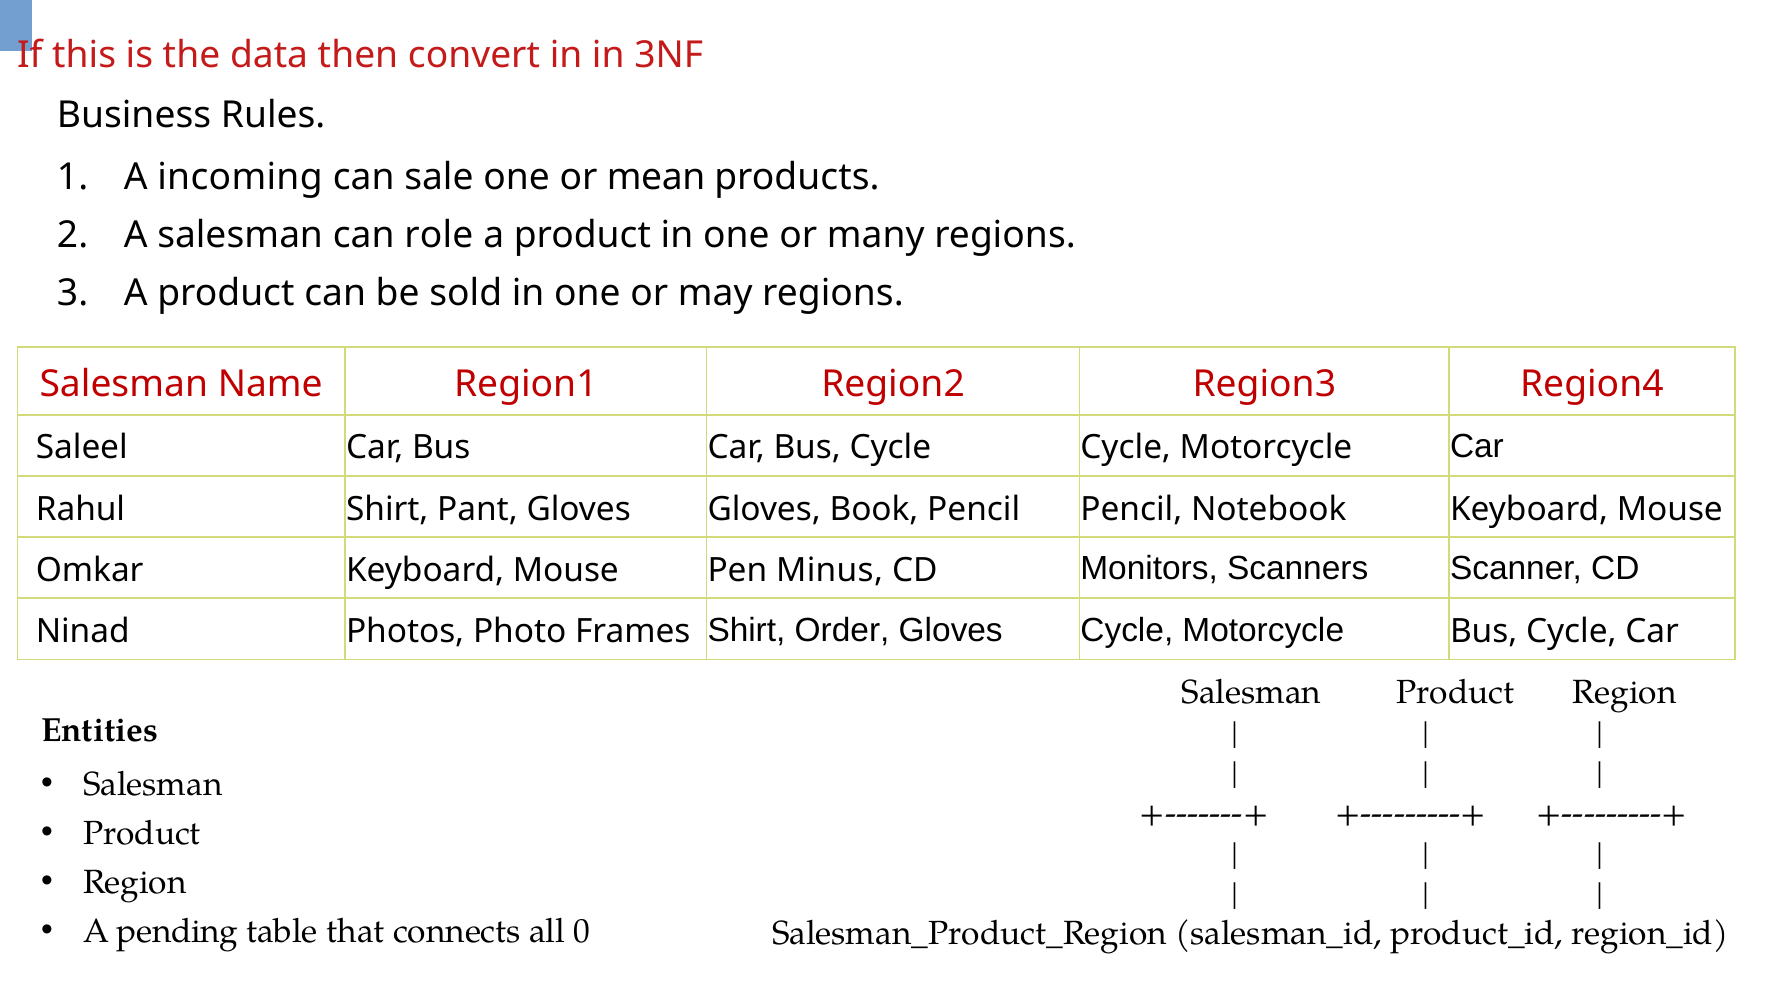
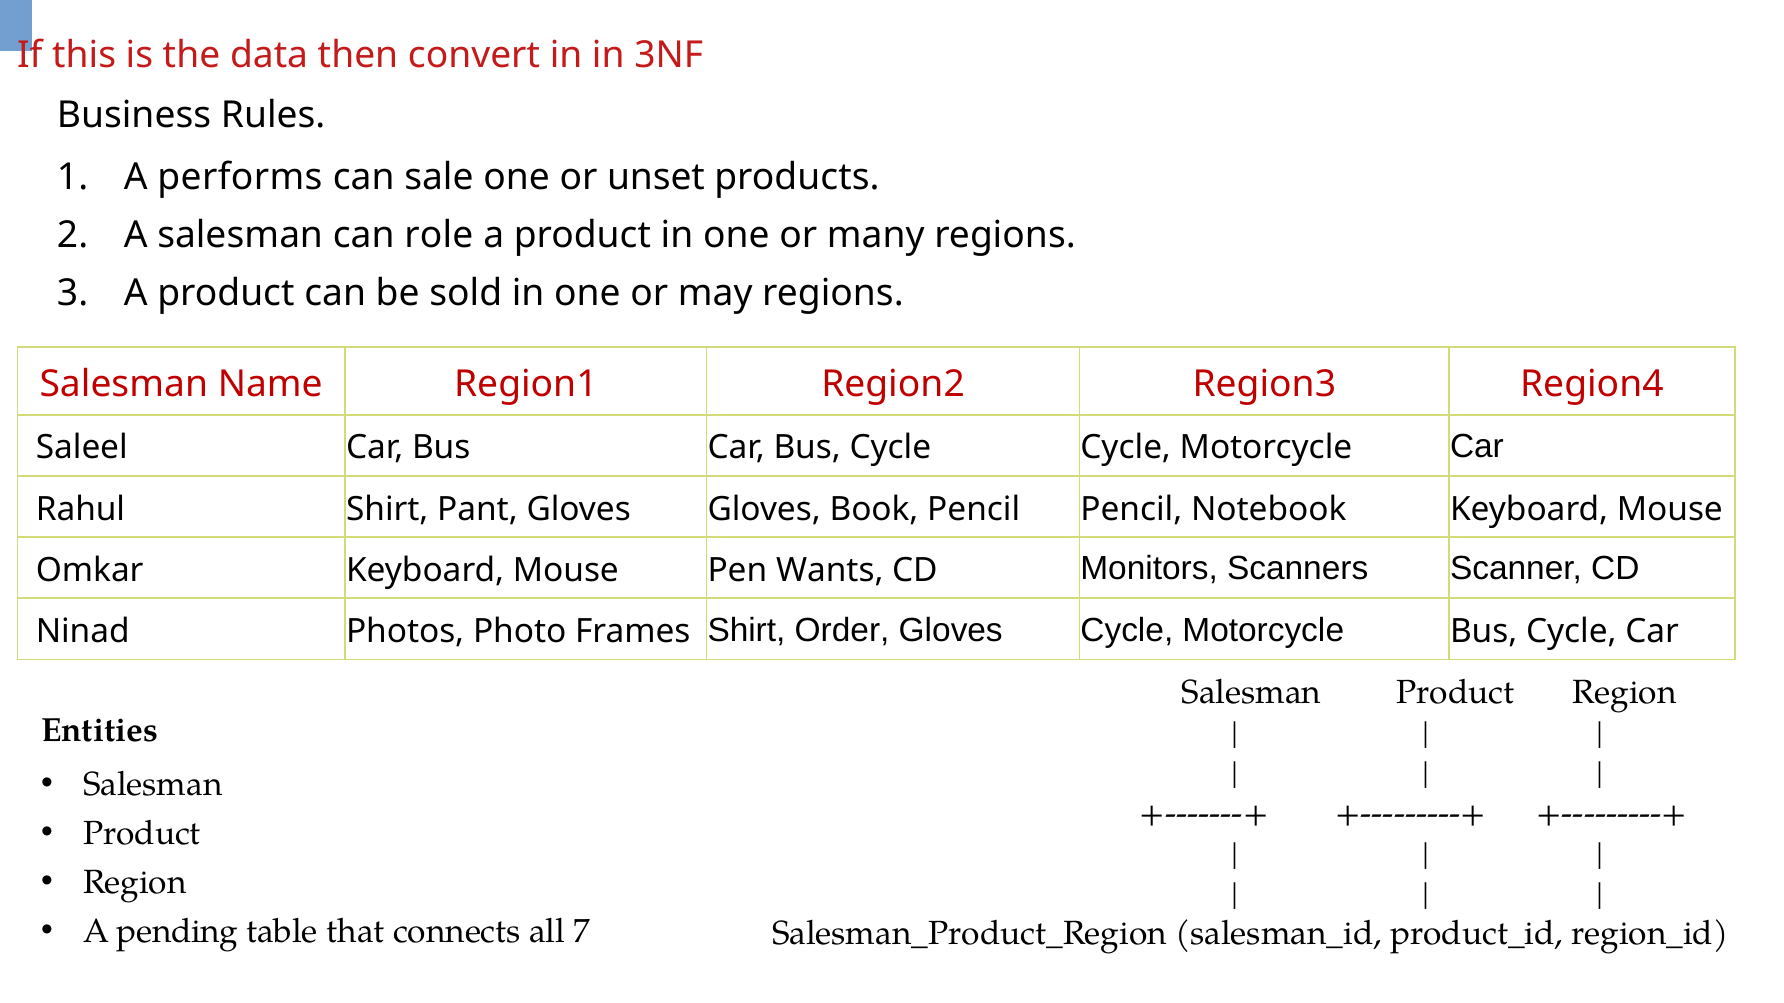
incoming: incoming -> performs (240, 178)
mean: mean -> unset (656, 178)
Minus: Minus -> Wants (830, 570)
0: 0 -> 7 (582, 932)
